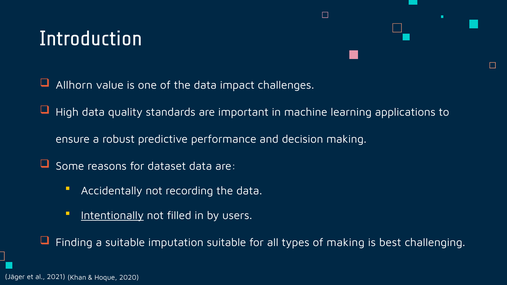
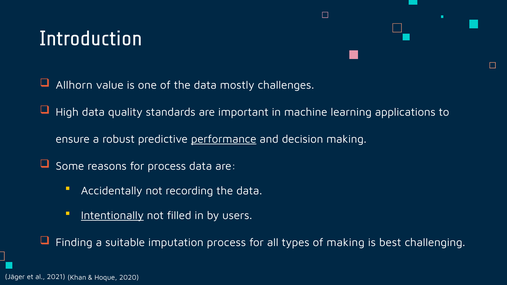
impact: impact -> mostly (237, 85)
performance underline: none -> present (224, 139)
for dataset: dataset -> process (167, 166)
imputation suitable: suitable -> process (226, 243)
